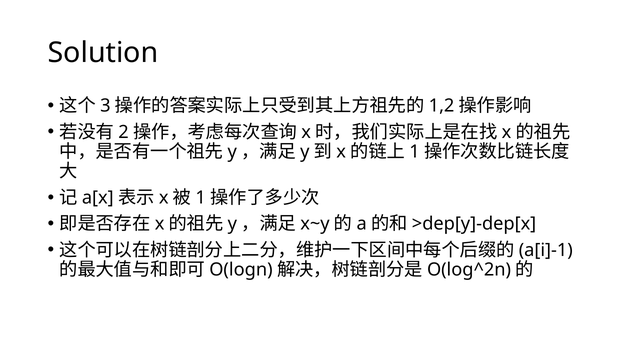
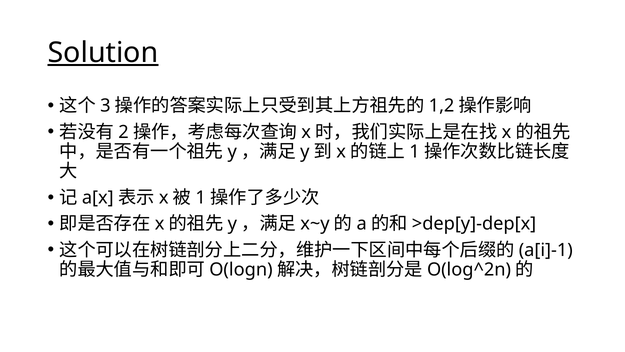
Solution underline: none -> present (103, 53)
